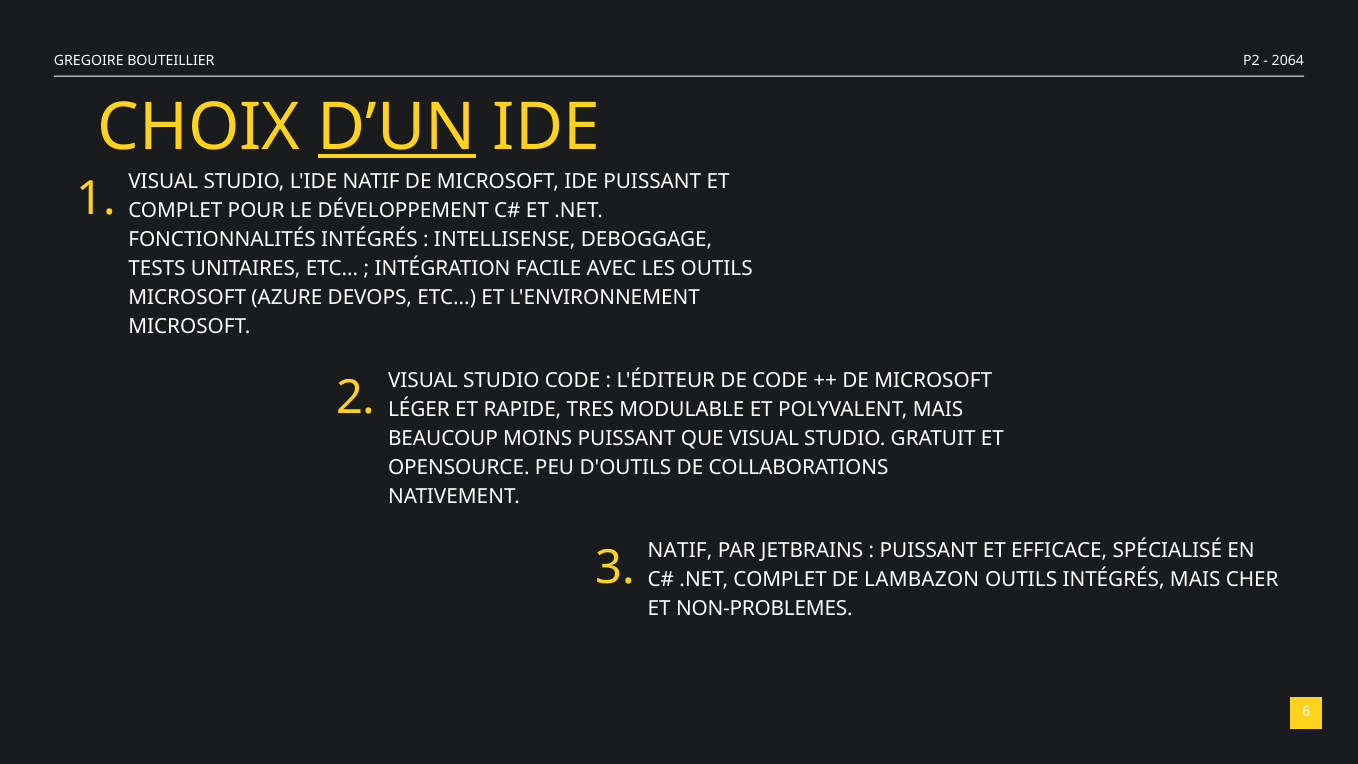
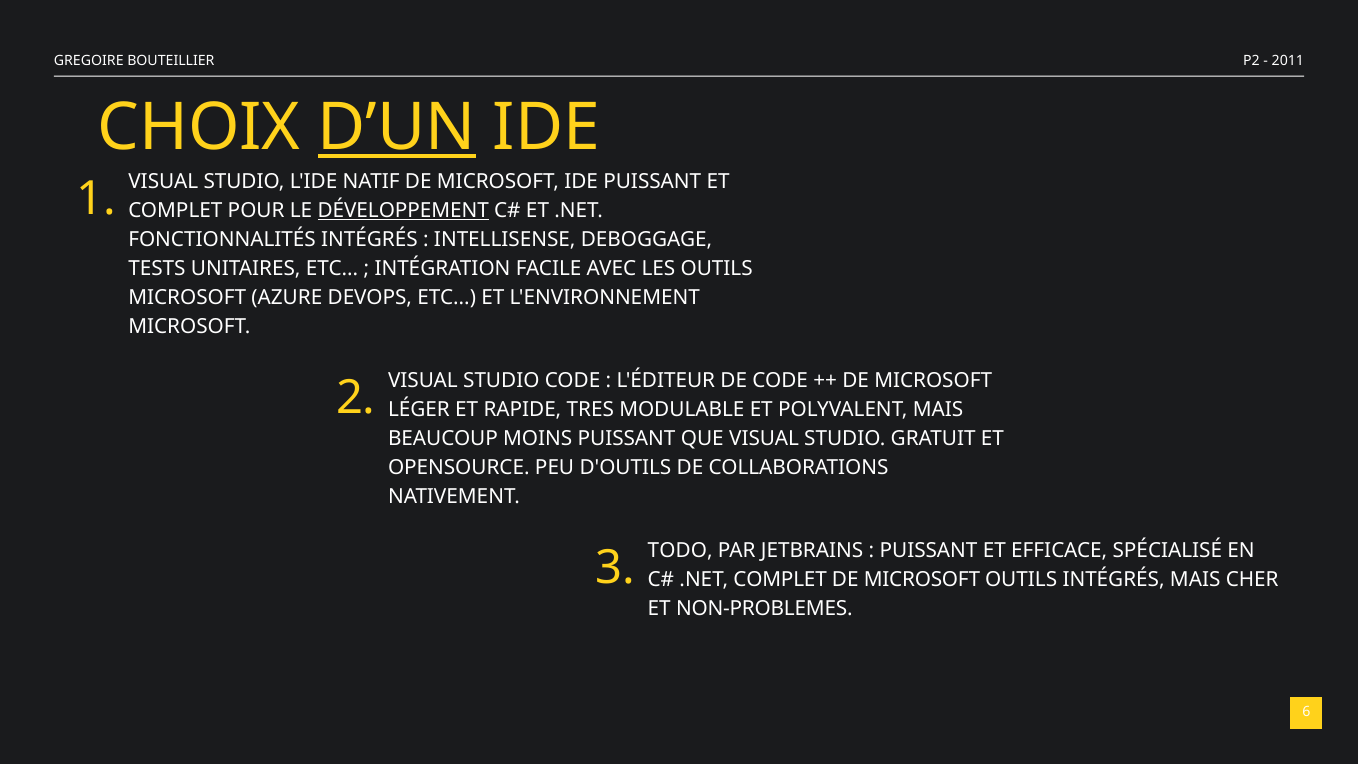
2064: 2064 -> 2011 (1288, 61)
DÉVELOPPEMENT underline: none -> present (403, 211)
3 NATIF: NATIF -> TODO (680, 550)
LAMBAZON: LAMBAZON -> MICROSOFT (922, 579)
